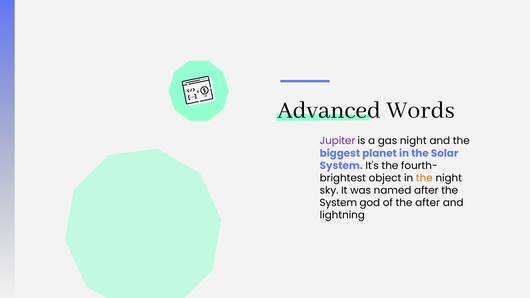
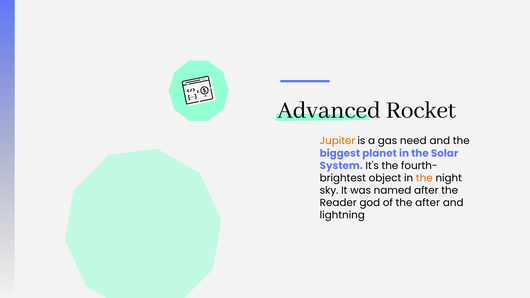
Words: Words -> Rocket (421, 109)
Jupiter colour: purple -> orange (338, 141)
gas night: night -> need (413, 141)
System: System -> Reader (338, 203)
